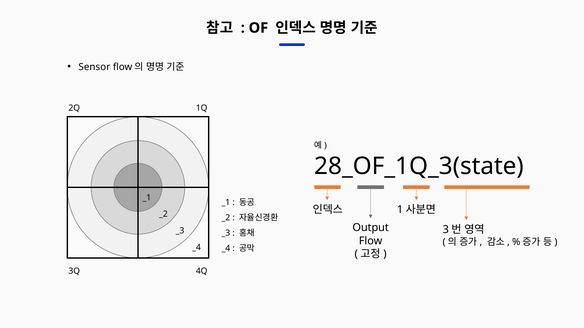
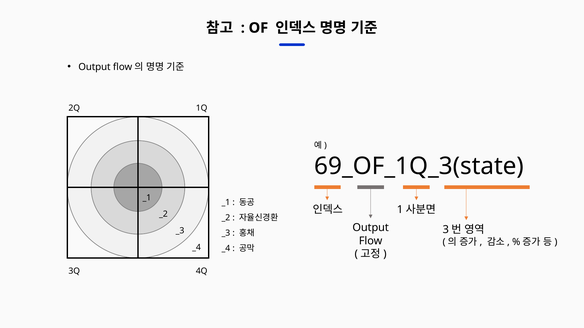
Sensor: Sensor -> Output (94, 67)
28_OF_1Q_3(state: 28_OF_1Q_3(state -> 69_OF_1Q_3(state (419, 166)
